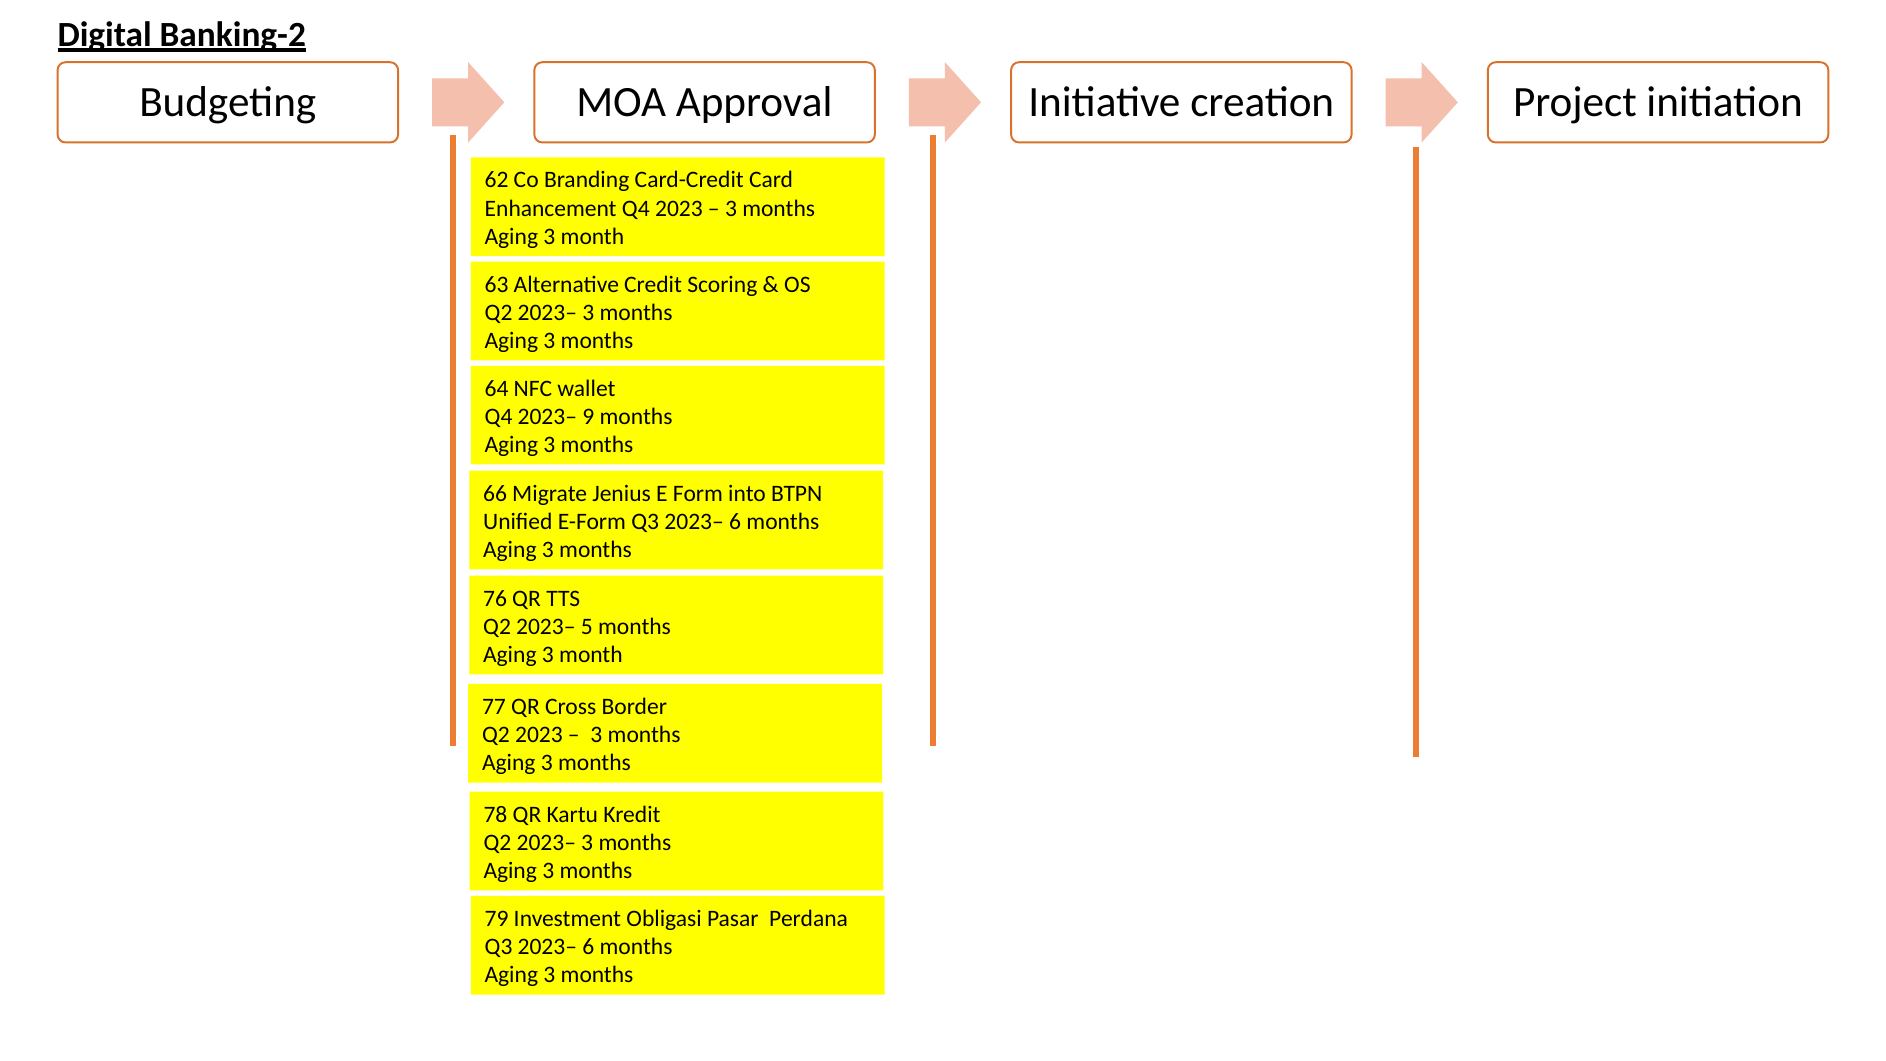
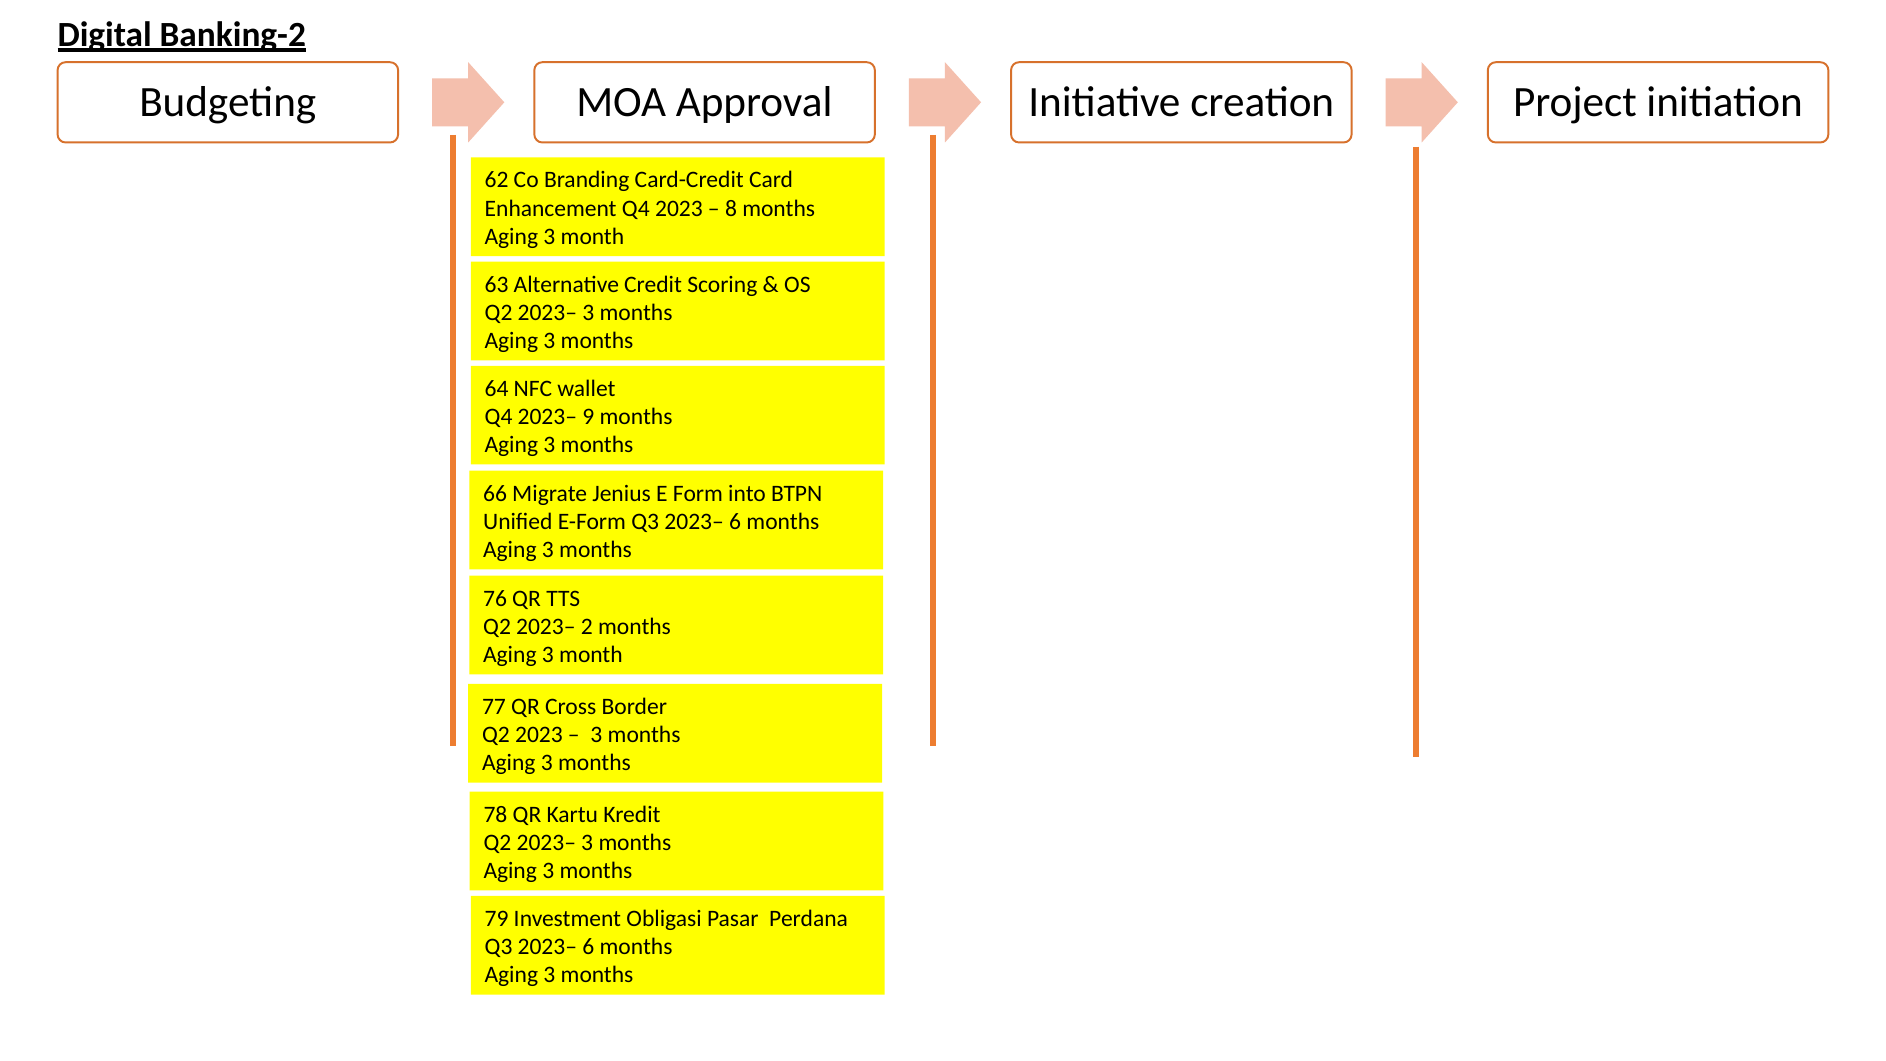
3: 3 -> 8 (731, 208)
5: 5 -> 2 (587, 627)
